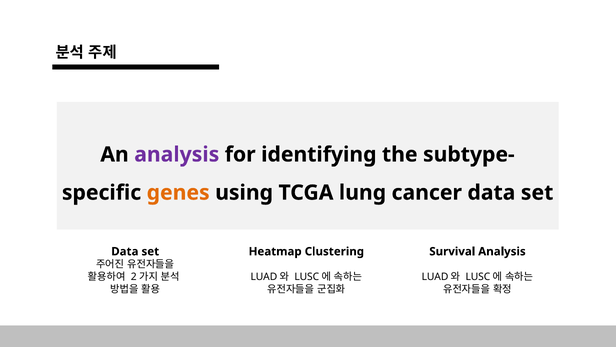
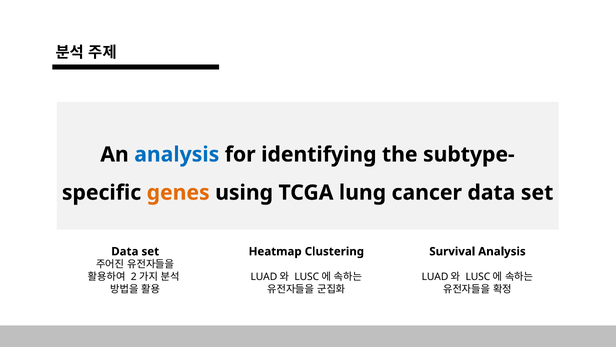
analysis colour: purple -> blue (177, 154)
